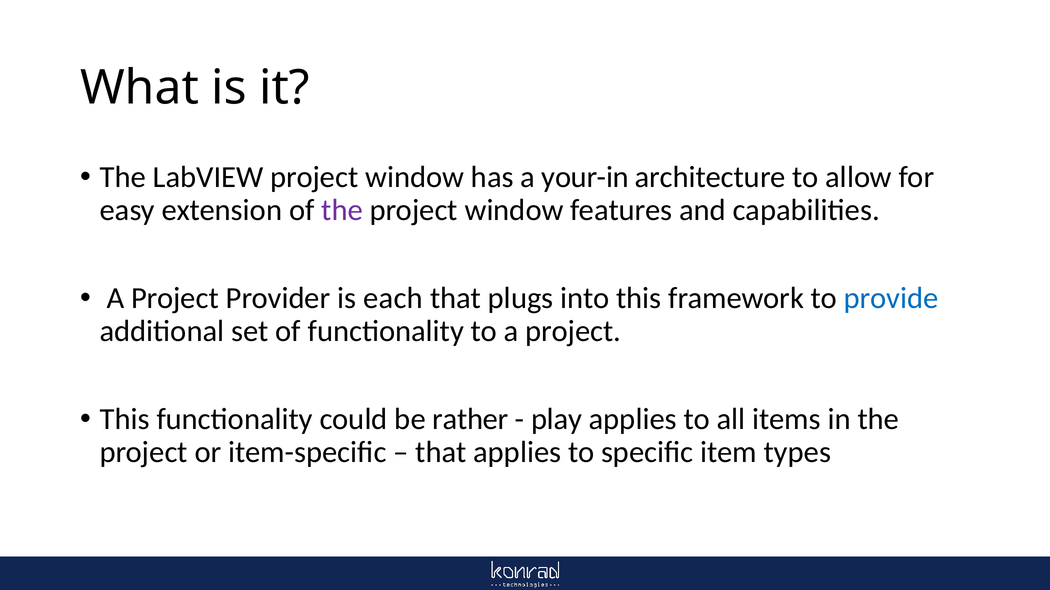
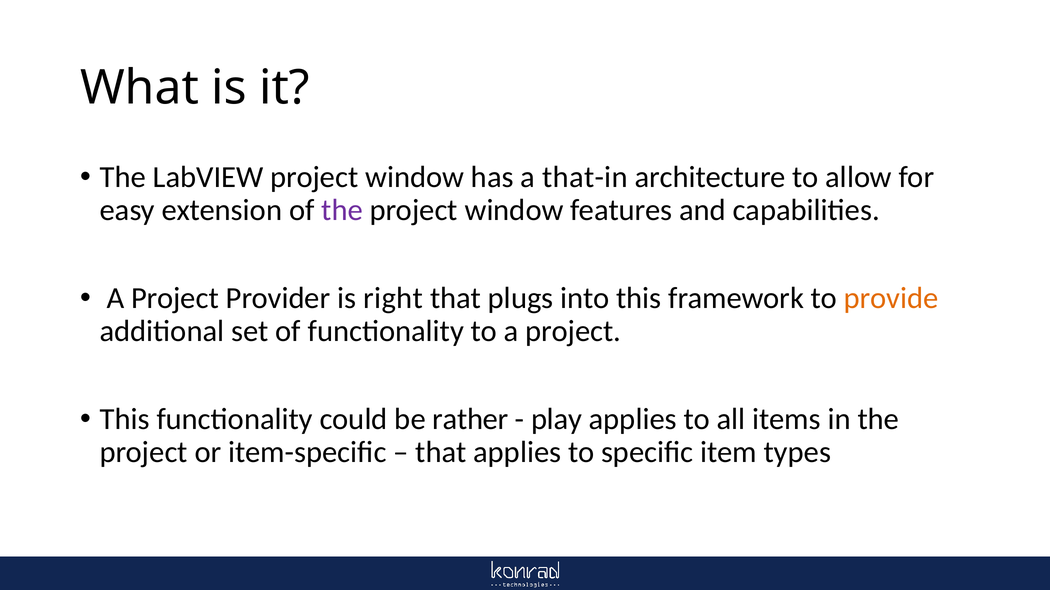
your-in: your-in -> that-in (585, 178)
each: each -> right (393, 299)
provide colour: blue -> orange (891, 299)
